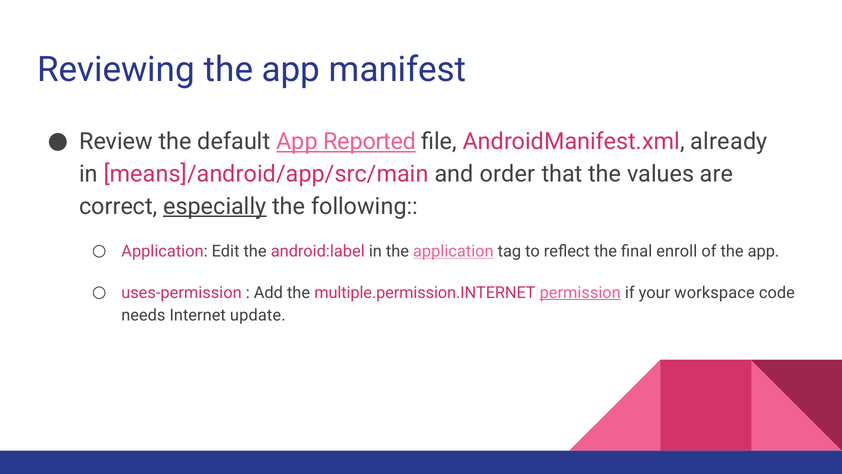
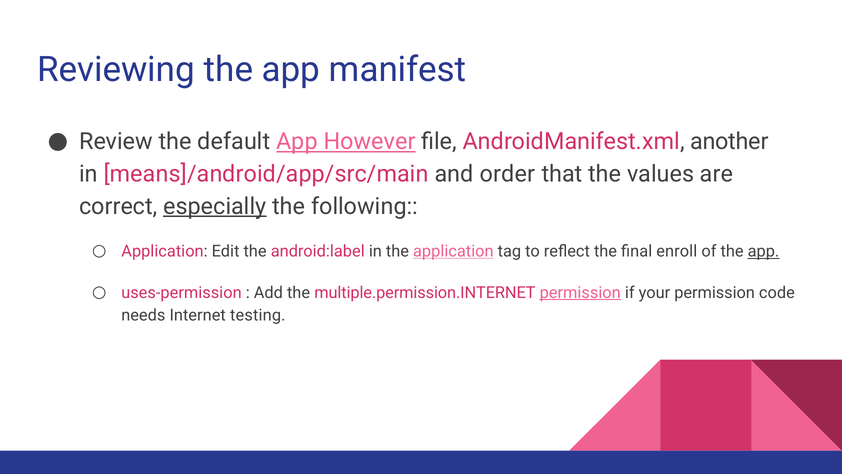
Reported: Reported -> However (370, 142)
already: already -> another (729, 142)
app underline: none -> present (763, 251)
your workspace: workspace -> permission (715, 292)
update: update -> testing (258, 315)
